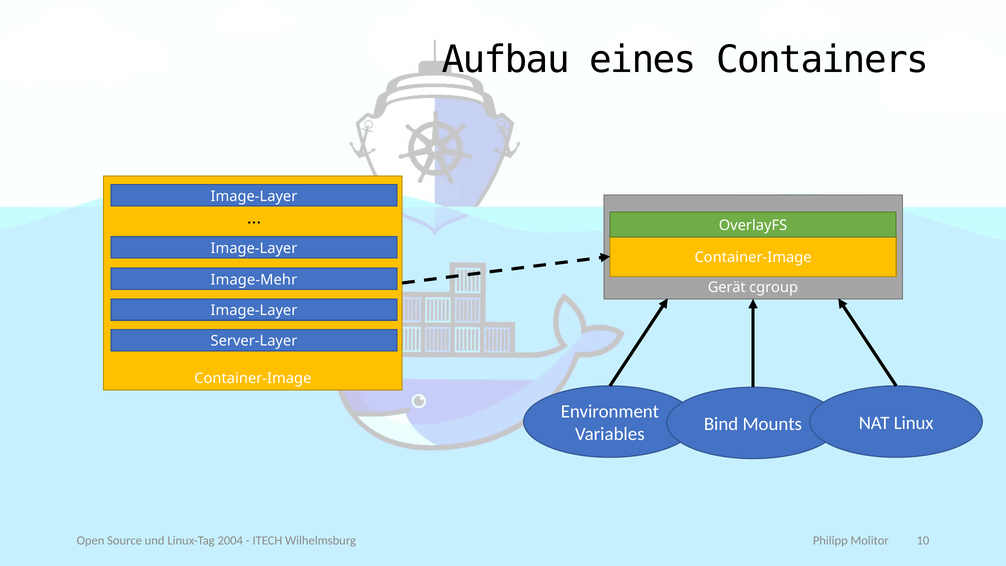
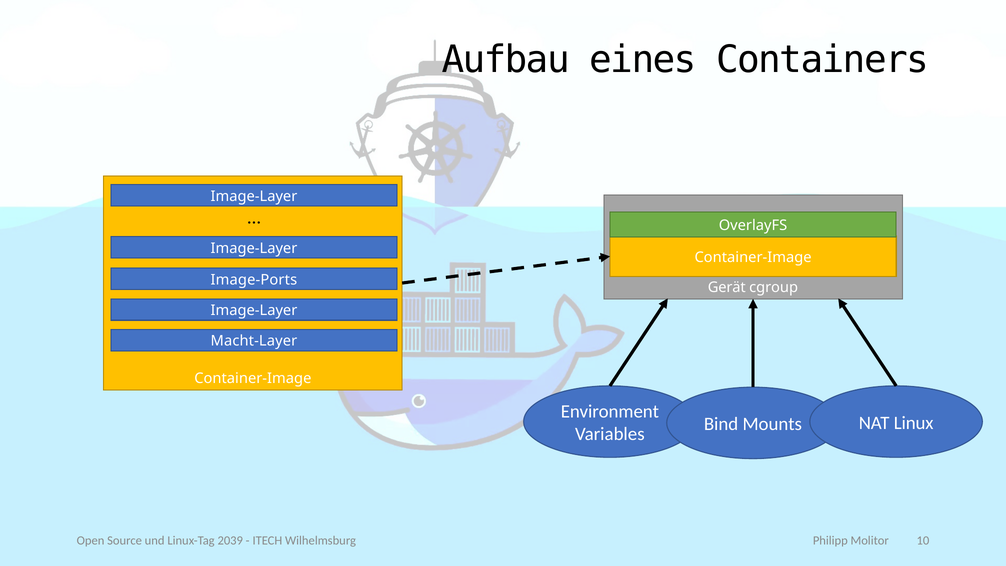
Image-Mehr: Image-Mehr -> Image-Ports (254, 280)
Server-Layer: Server-Layer -> Macht-Layer (254, 341)
2004: 2004 -> 2039 (230, 540)
